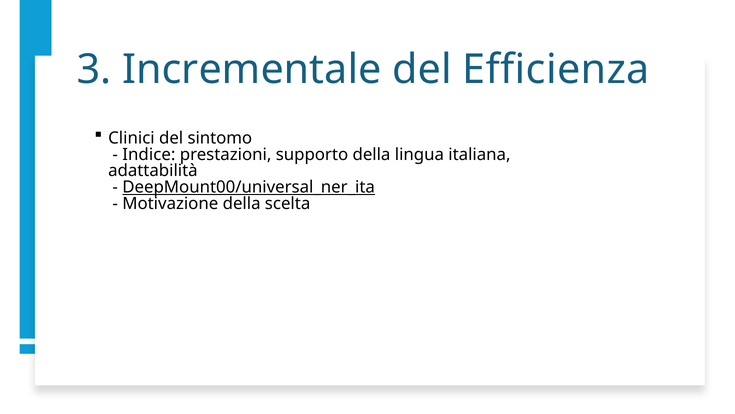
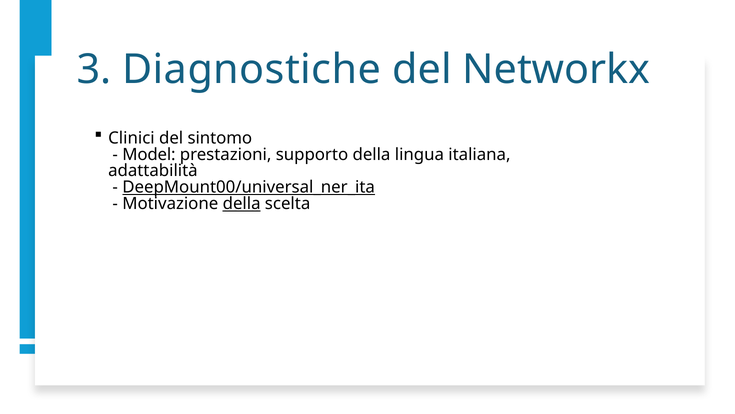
Incrementale: Incrementale -> Diagnostiche (252, 69)
Efficienza: Efficienza -> Networkx (556, 69)
Indice: Indice -> Model (149, 154)
della underline: none -> present (242, 203)
